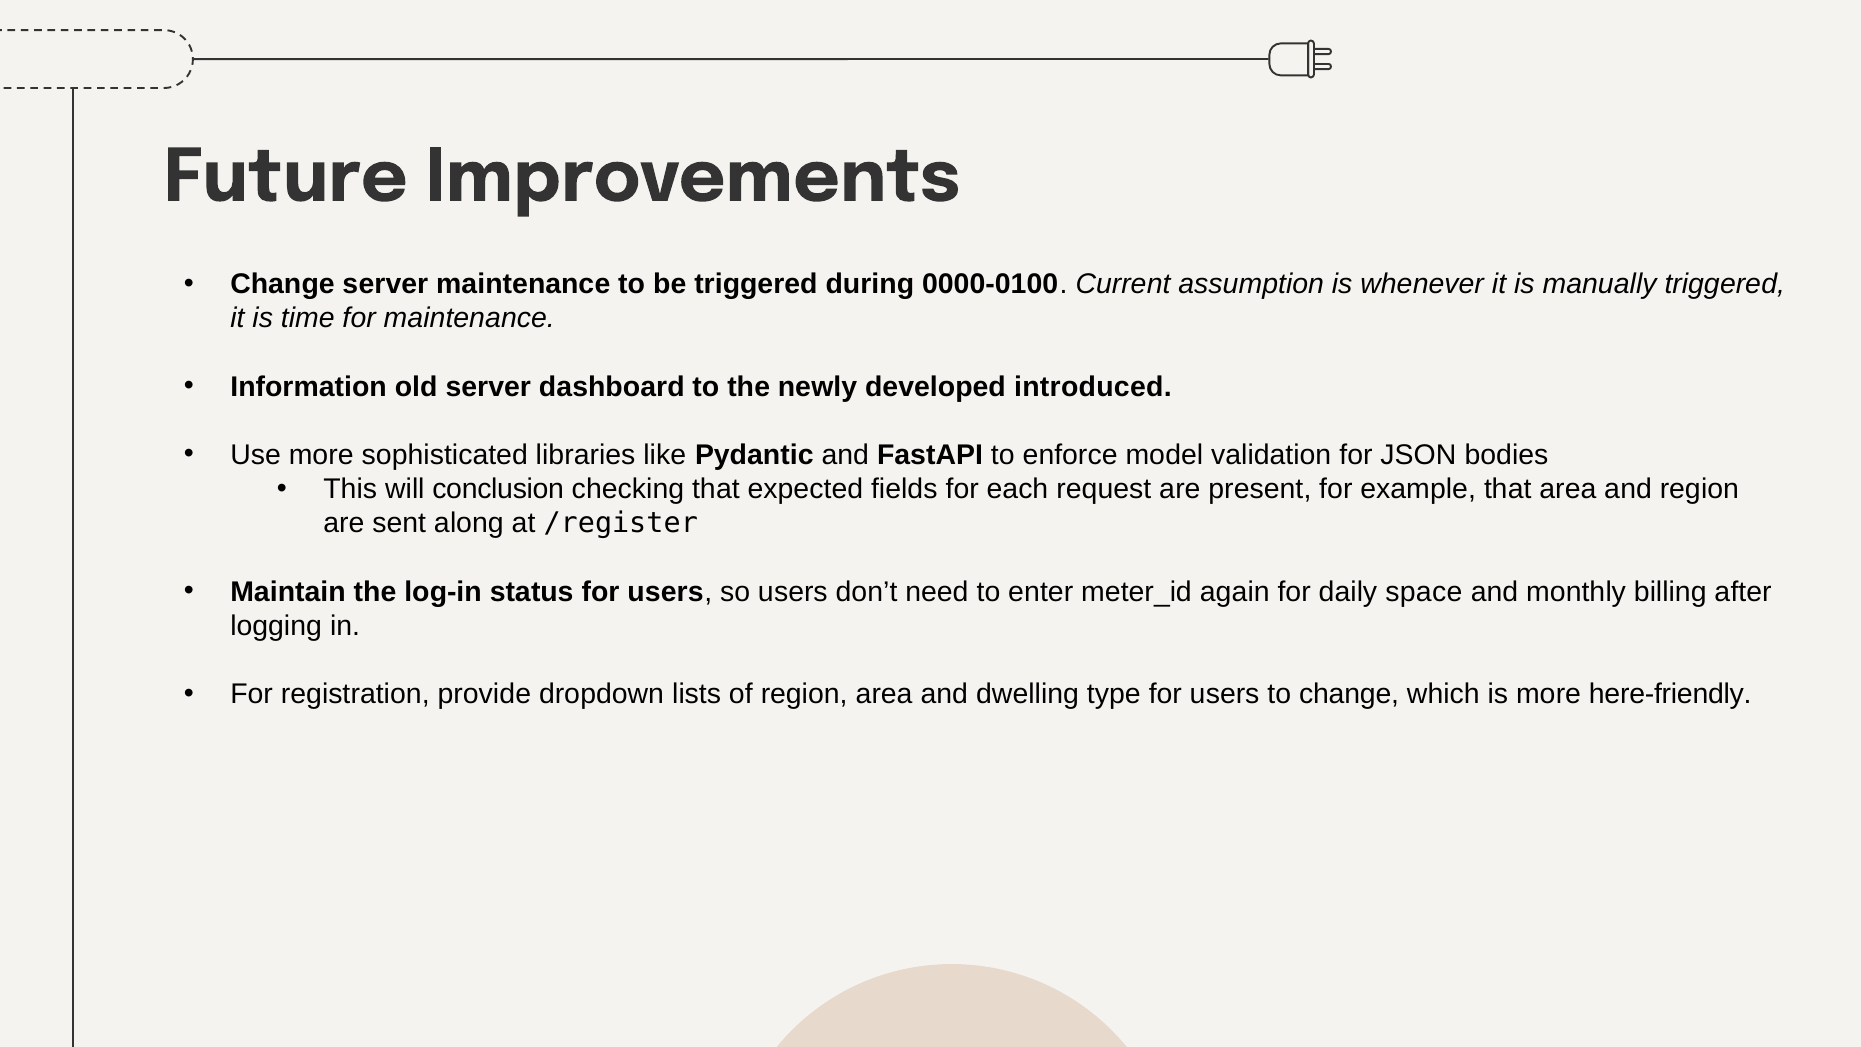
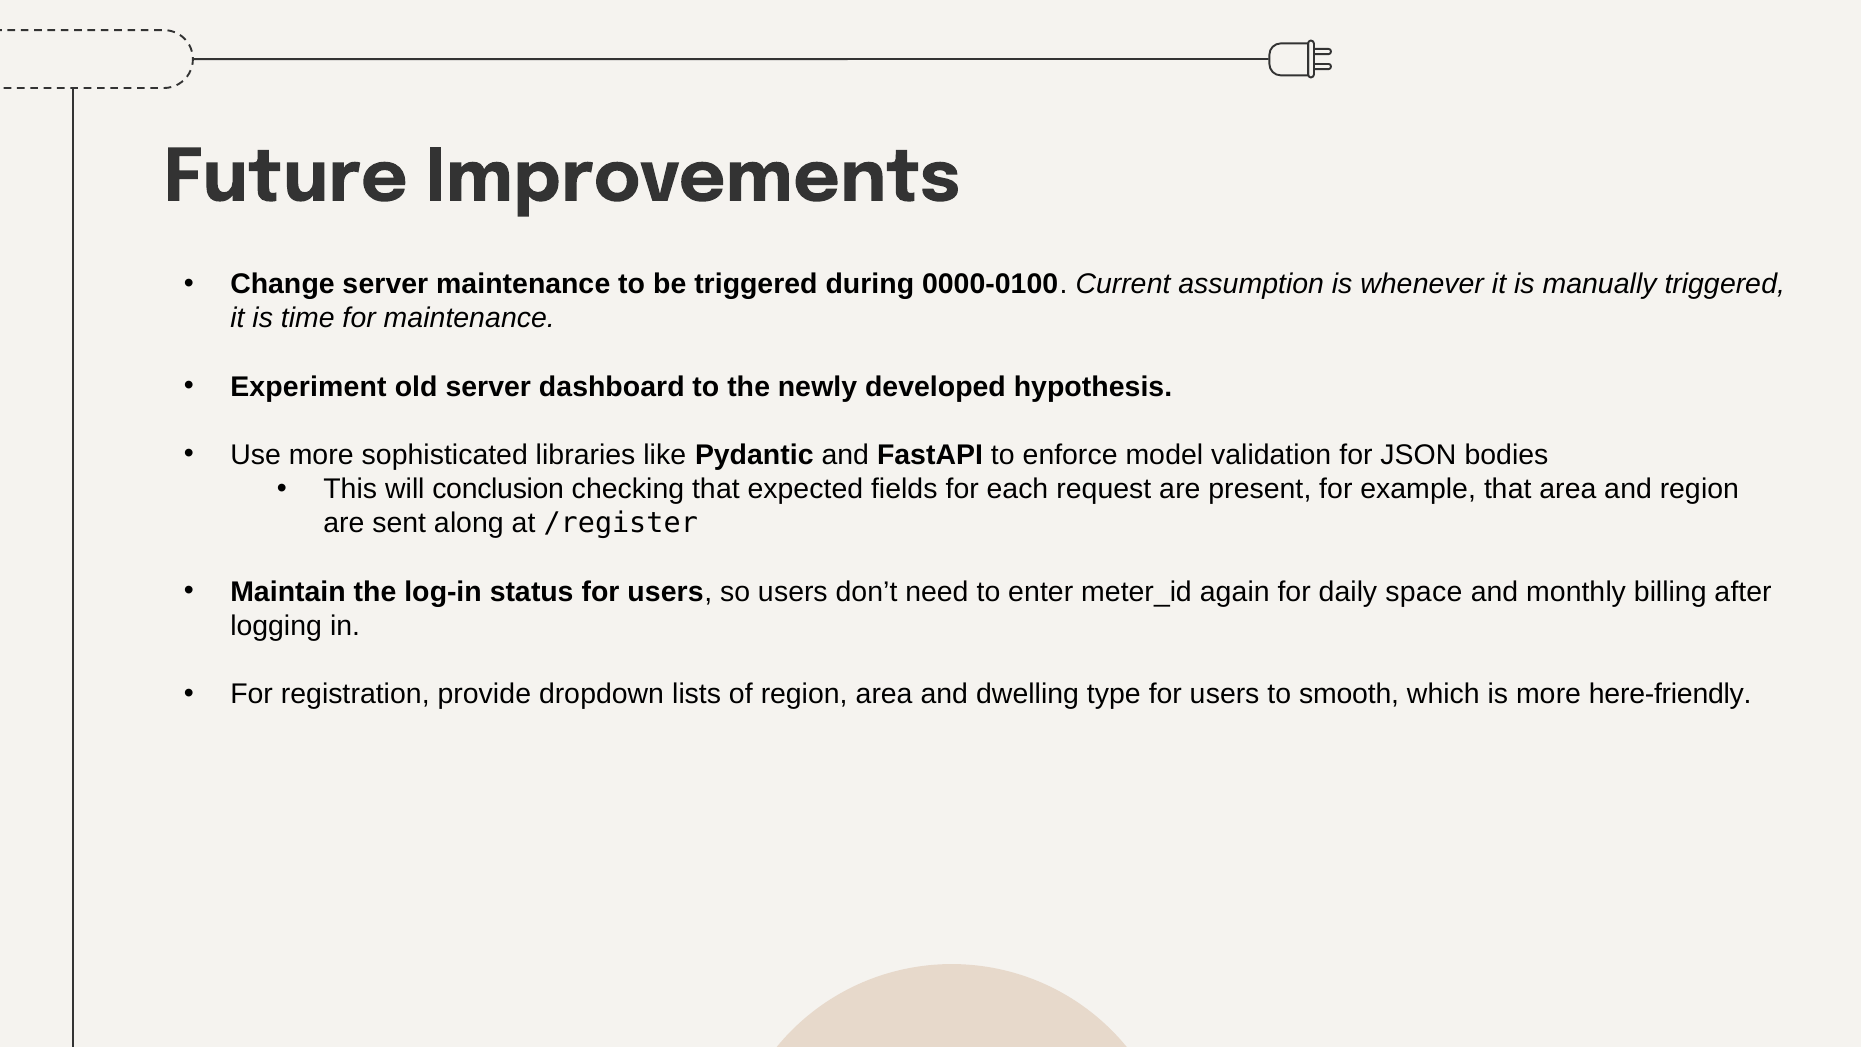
Information: Information -> Experiment (308, 387)
introduced: introduced -> hypothesis (1093, 387)
to change: change -> smooth (1349, 694)
